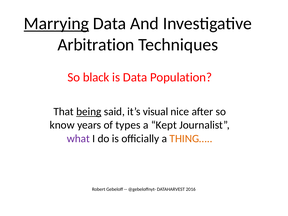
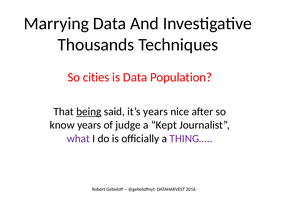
Marrying underline: present -> none (56, 23)
Arbitration: Arbitration -> Thousands (96, 45)
black: black -> cities (96, 77)
it’s visual: visual -> years (155, 112)
types: types -> judge (128, 125)
THING… colour: orange -> purple (191, 139)
